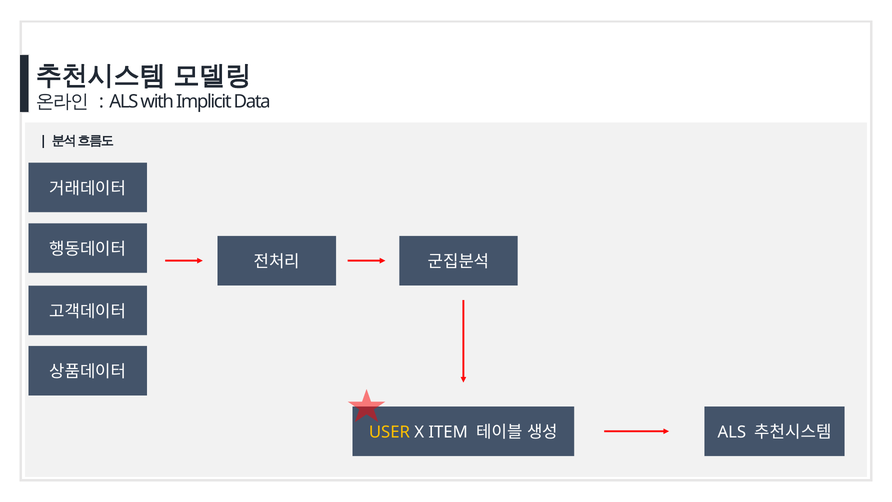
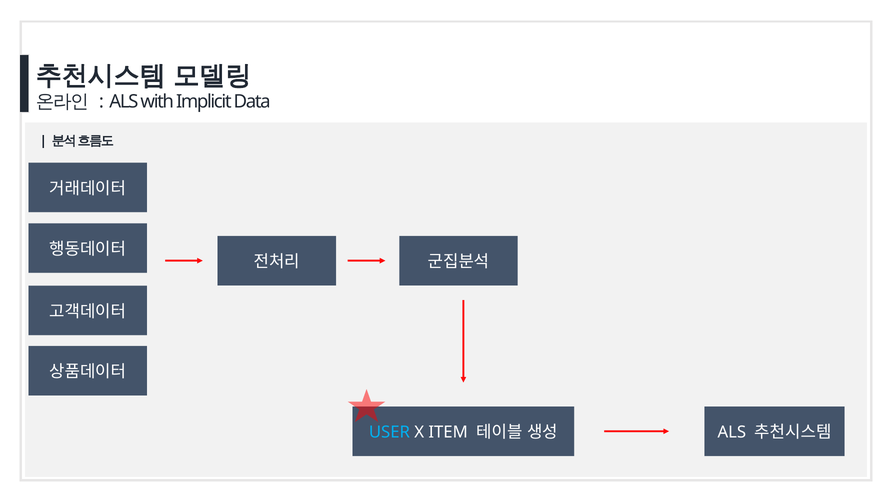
USER colour: yellow -> light blue (389, 432)
